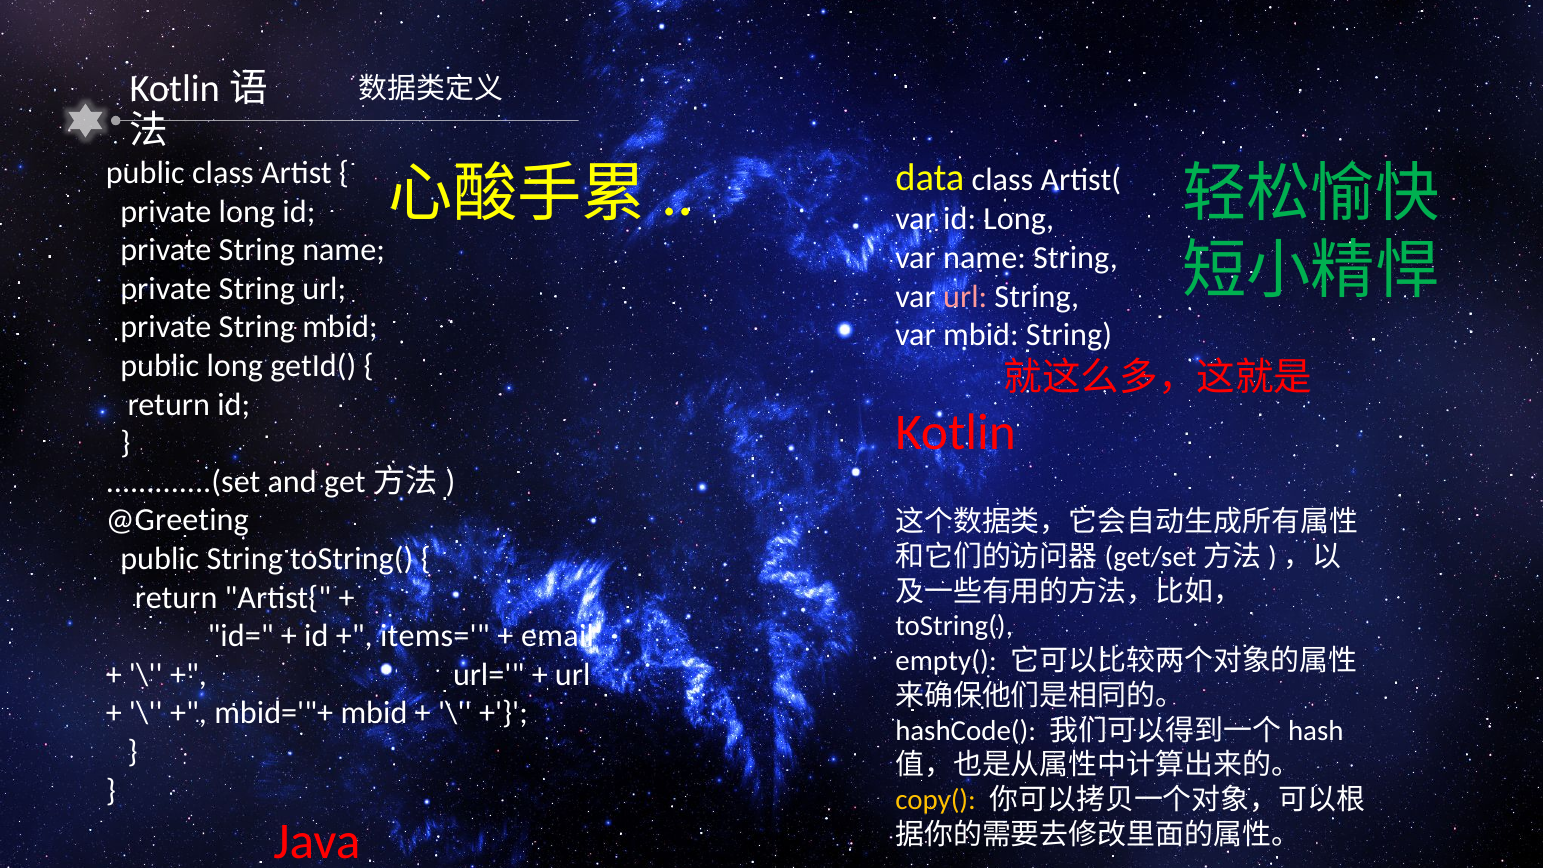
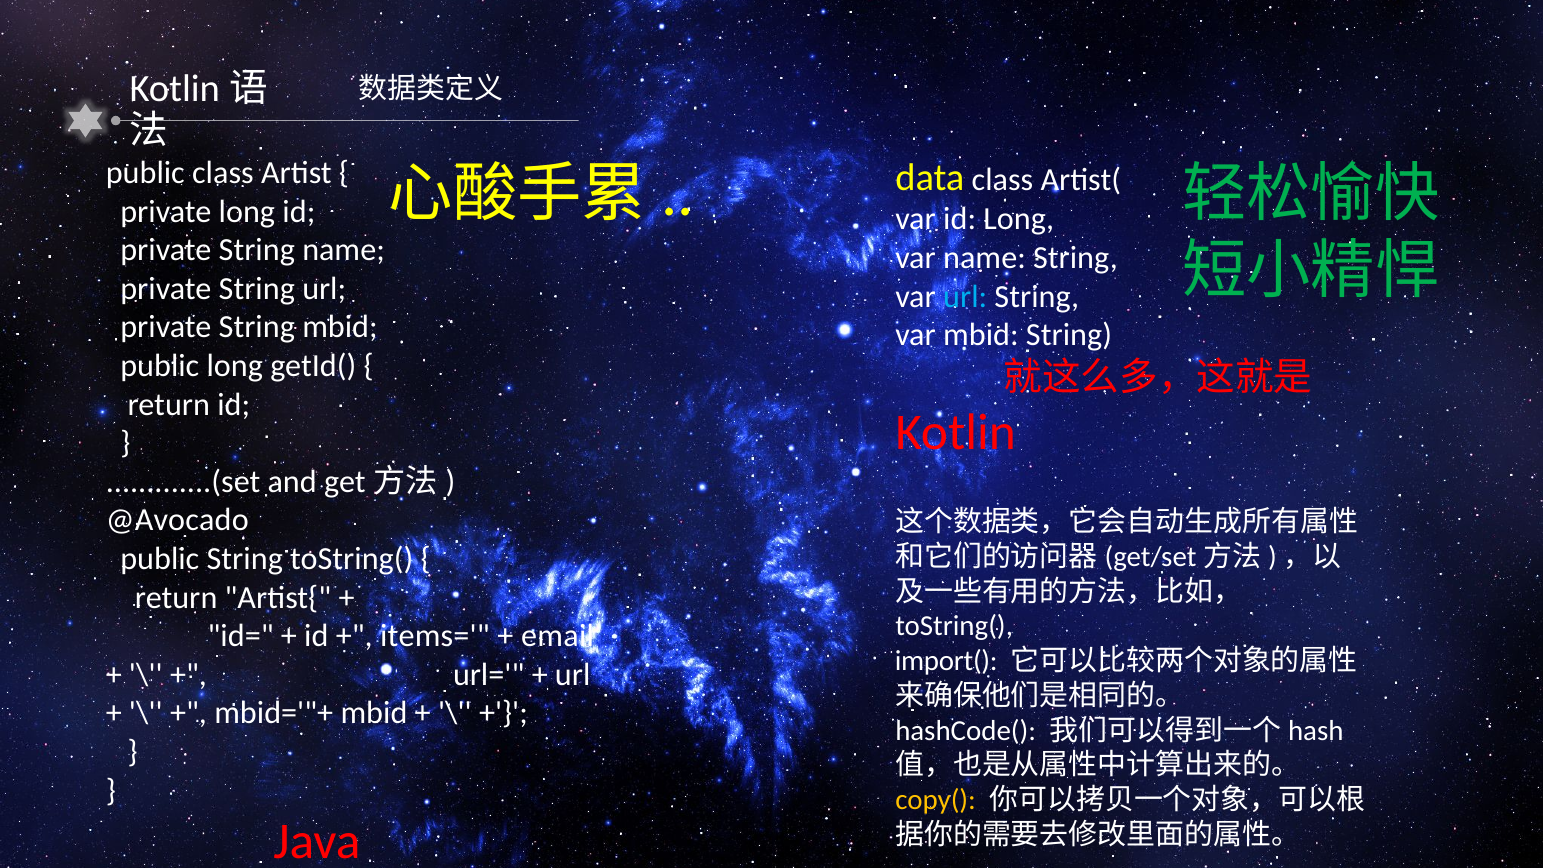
url colour: pink -> light blue (965, 296)
@Greeting: @Greeting -> @Avocado (177, 520)
empty(: empty( -> import( (946, 661)
